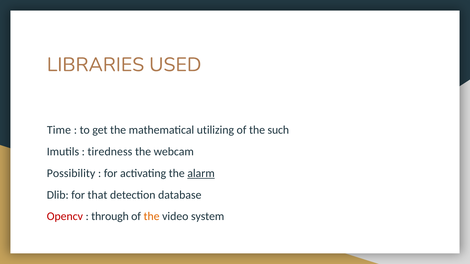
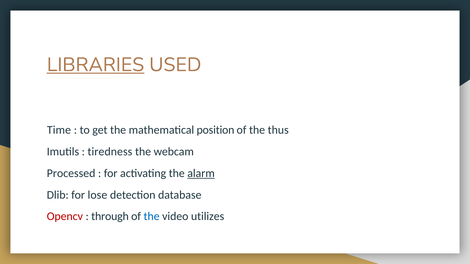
LIBRARIES underline: none -> present (96, 65)
utilizing: utilizing -> position (216, 130)
such: such -> thus (278, 130)
Possibility: Possibility -> Processed (71, 173)
that: that -> lose (97, 195)
the colour: orange -> blue (152, 217)
system: system -> utilizes (208, 217)
